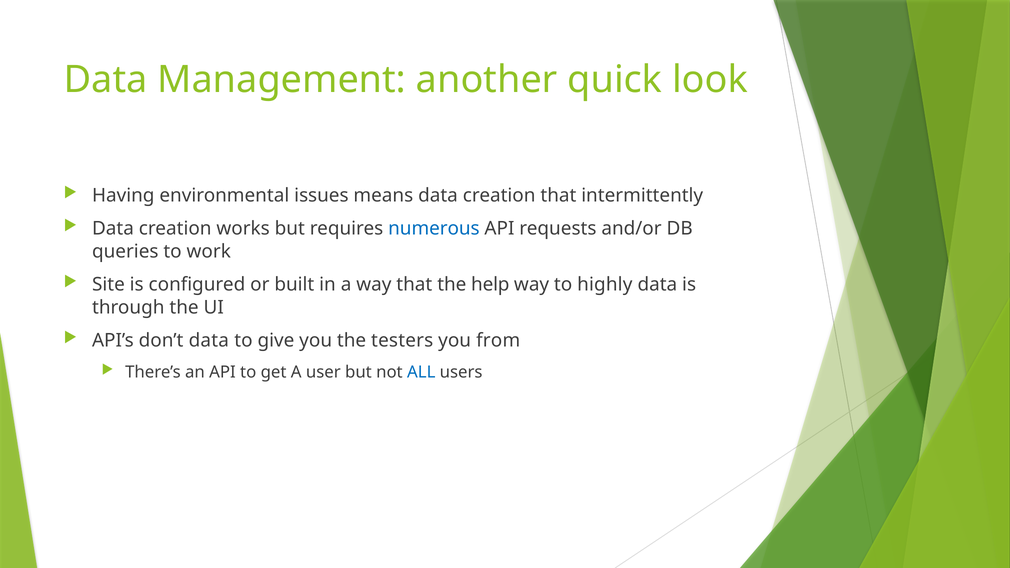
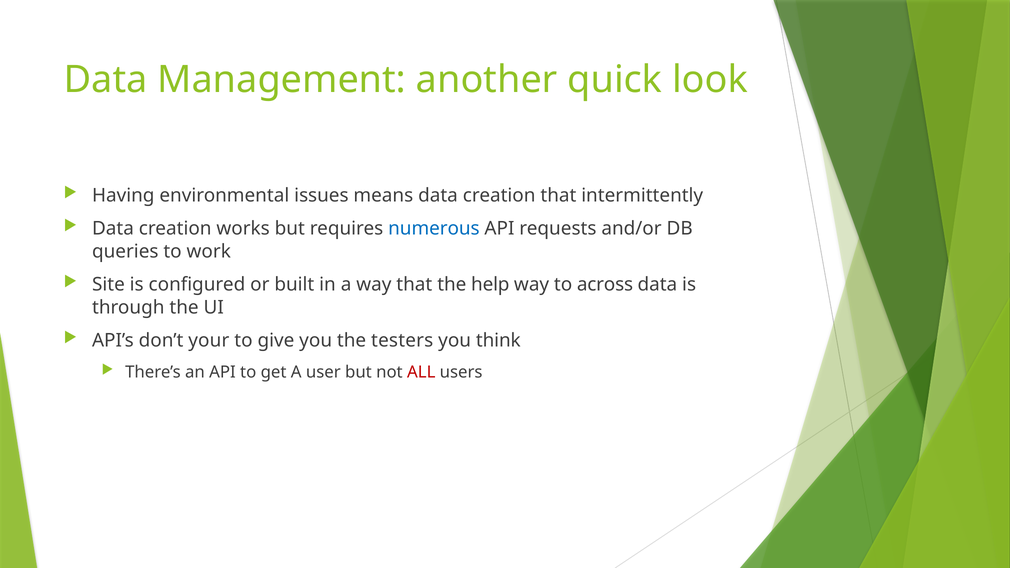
highly: highly -> across (605, 285)
don’t data: data -> your (209, 341)
from: from -> think (498, 341)
ALL colour: blue -> red (421, 373)
